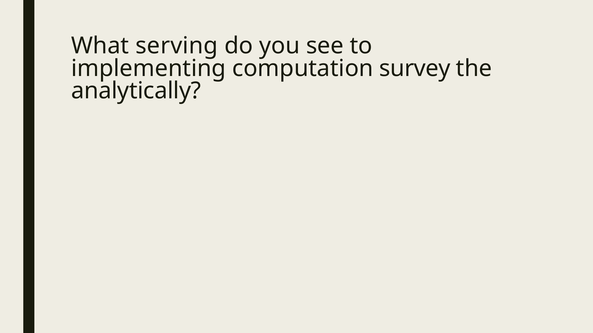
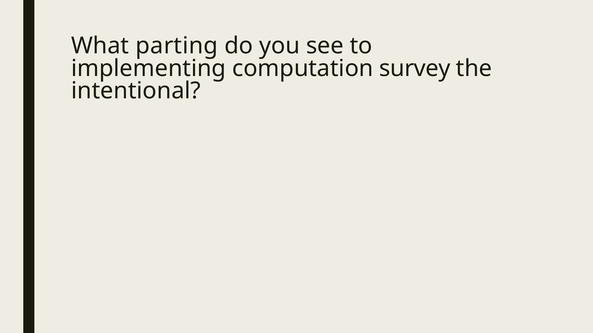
serving: serving -> parting (177, 46)
analytically: analytically -> intentional (136, 91)
